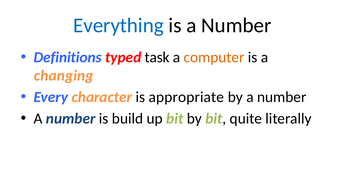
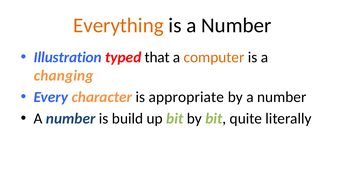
Everything colour: blue -> orange (118, 25)
Definitions: Definitions -> Illustration (68, 57)
task: task -> that (157, 57)
